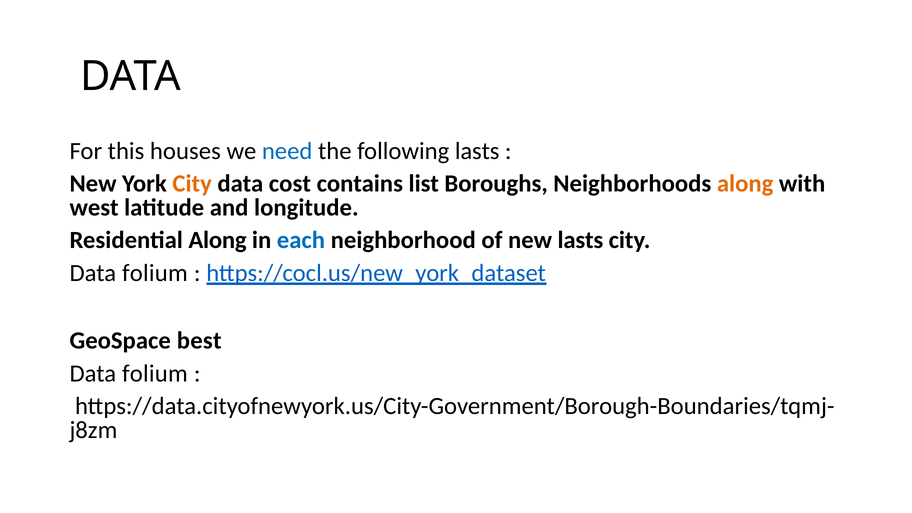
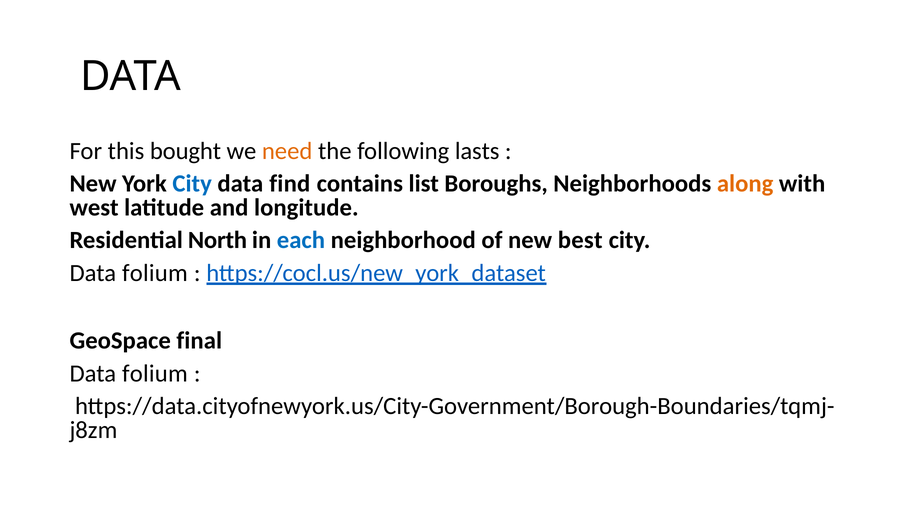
houses: houses -> bought (185, 151)
need colour: blue -> orange (287, 151)
City colour: orange -> blue (192, 184)
cost: cost -> find (290, 184)
Residential Along: Along -> North (218, 240)
new lasts: lasts -> best (580, 240)
best: best -> final (199, 341)
